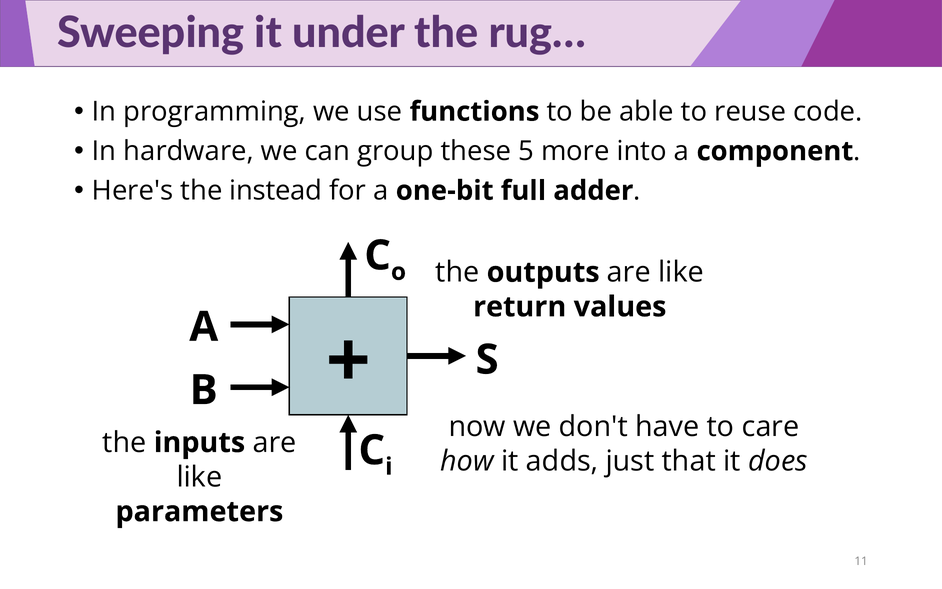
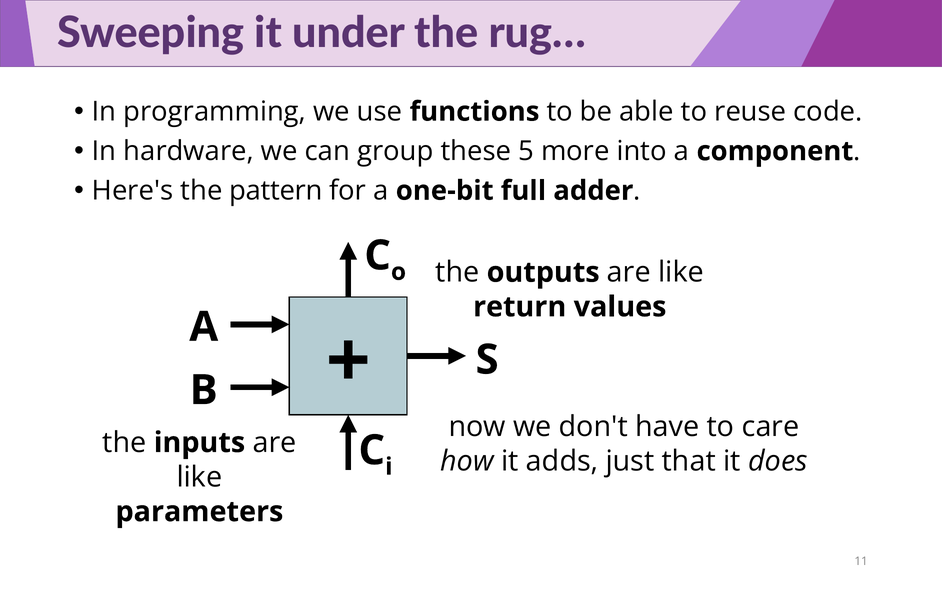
instead: instead -> pattern (276, 191)
